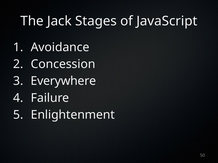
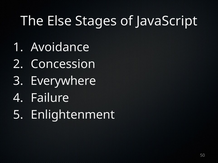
Jack: Jack -> Else (59, 21)
